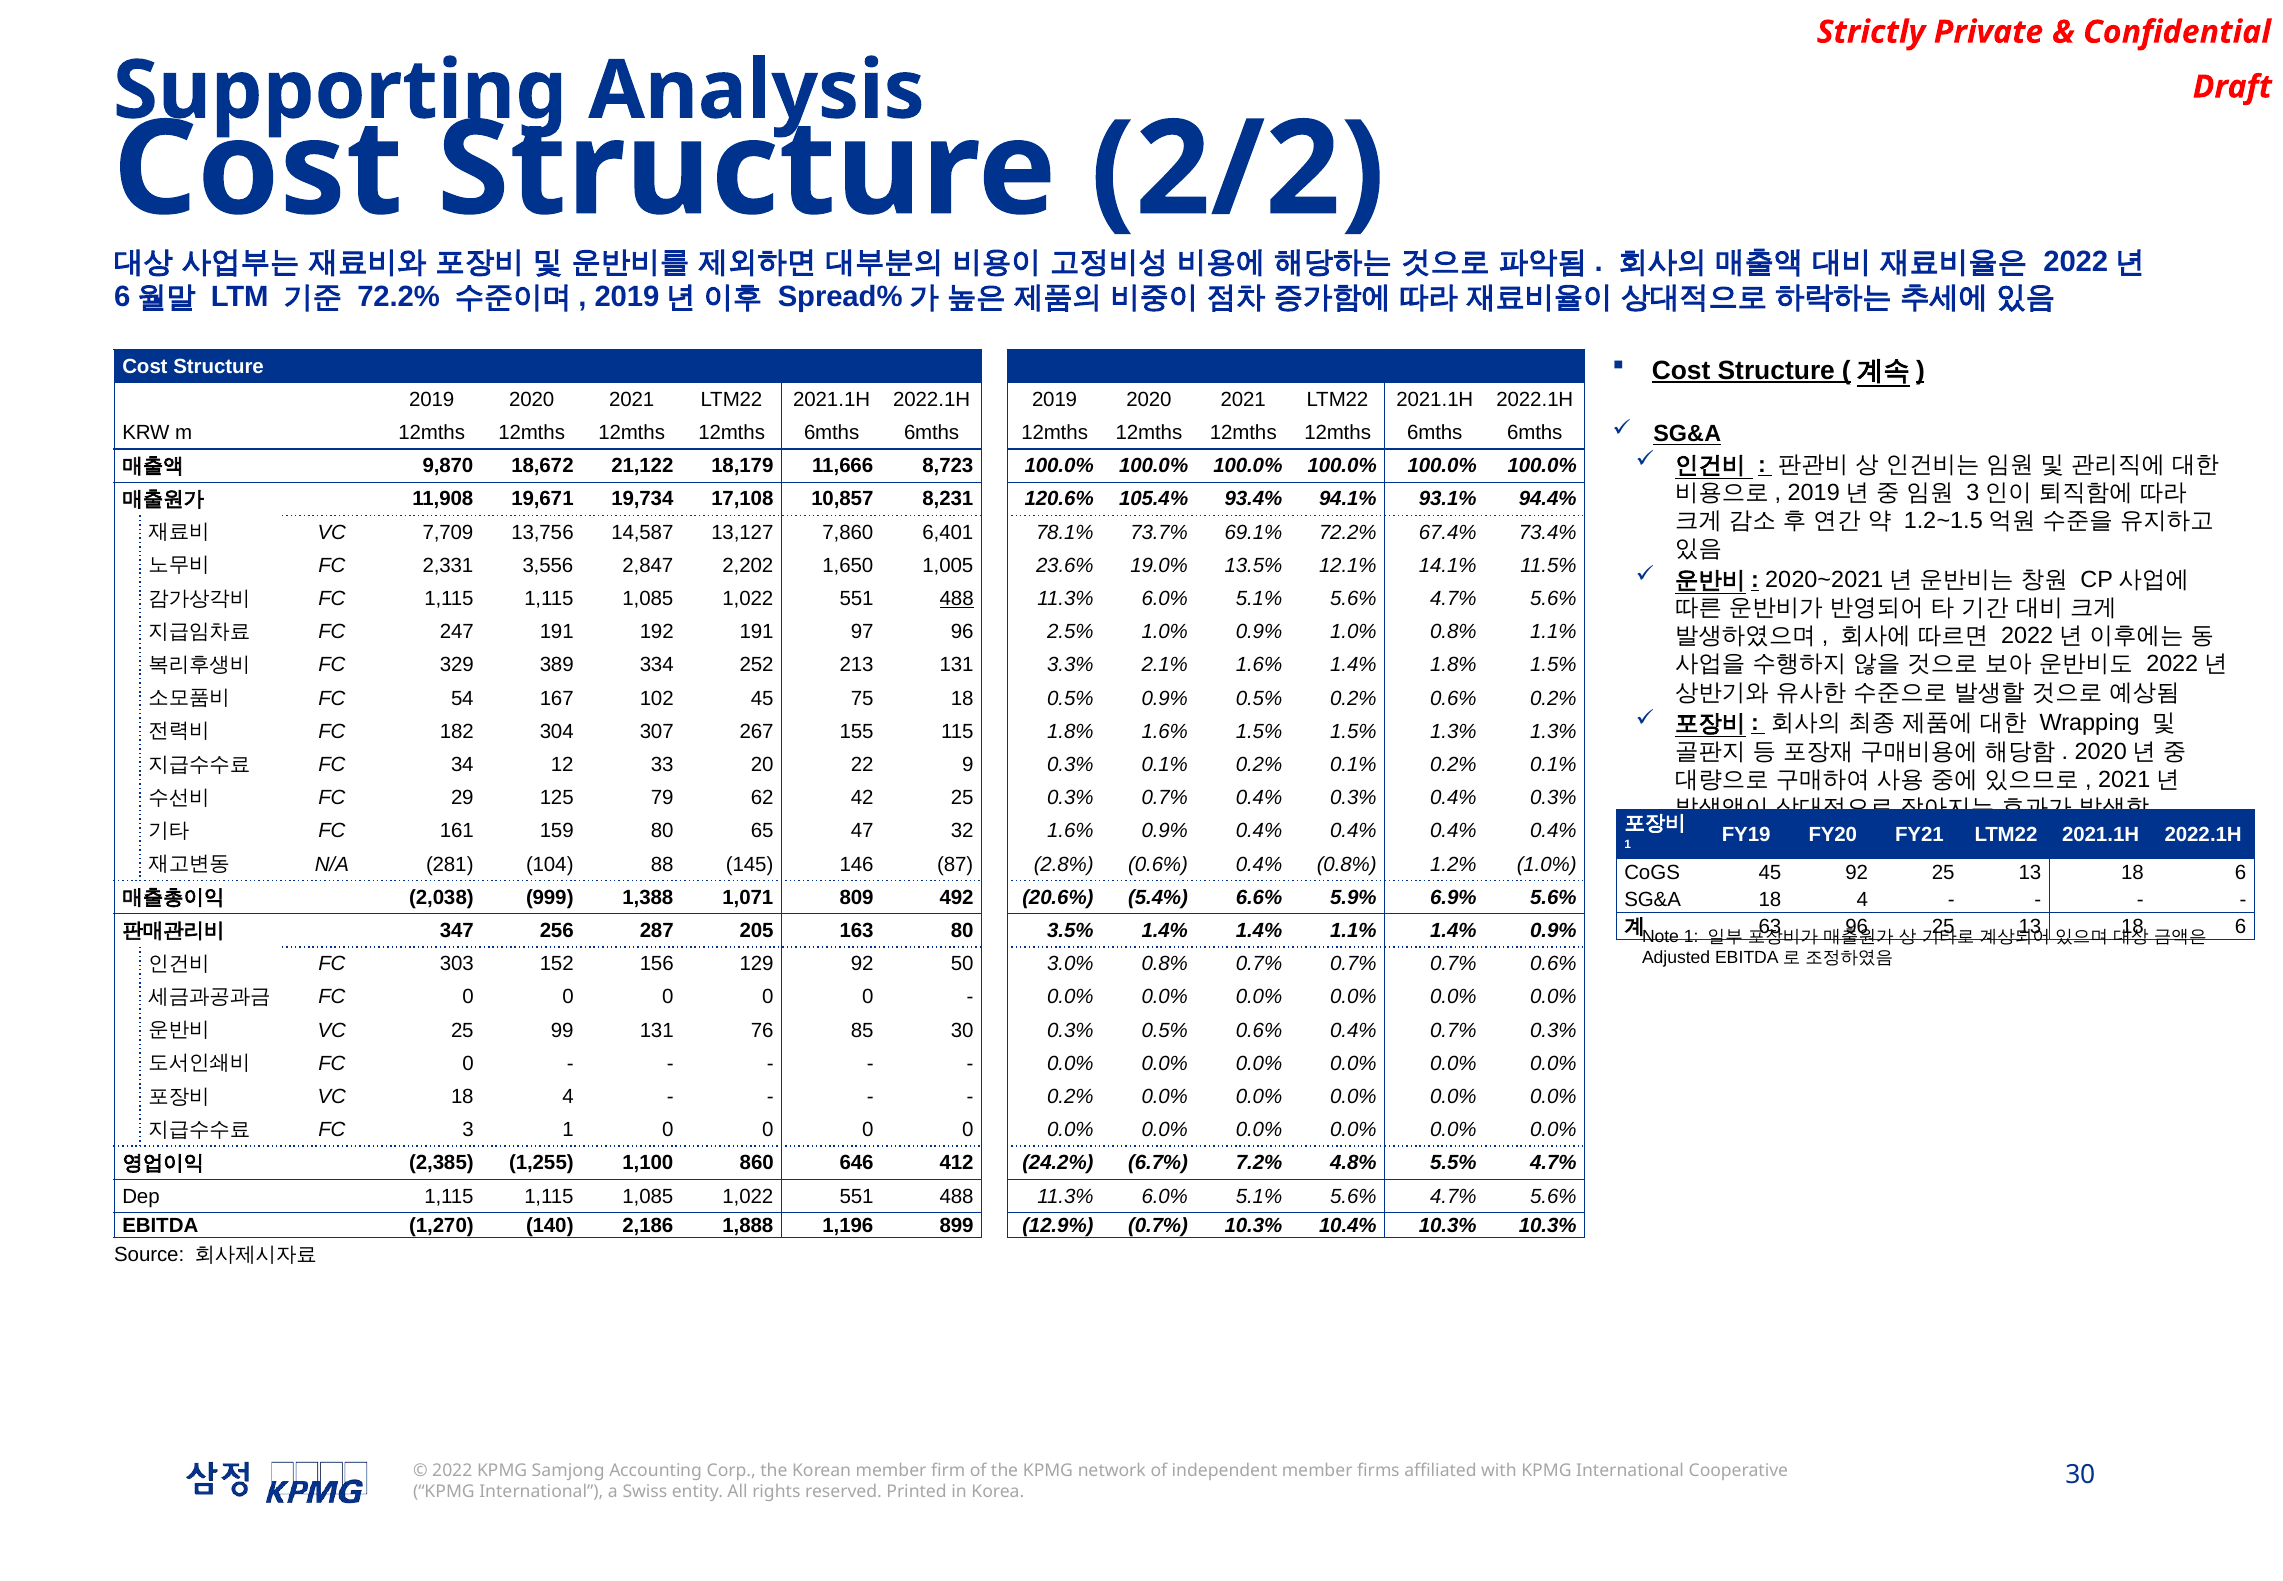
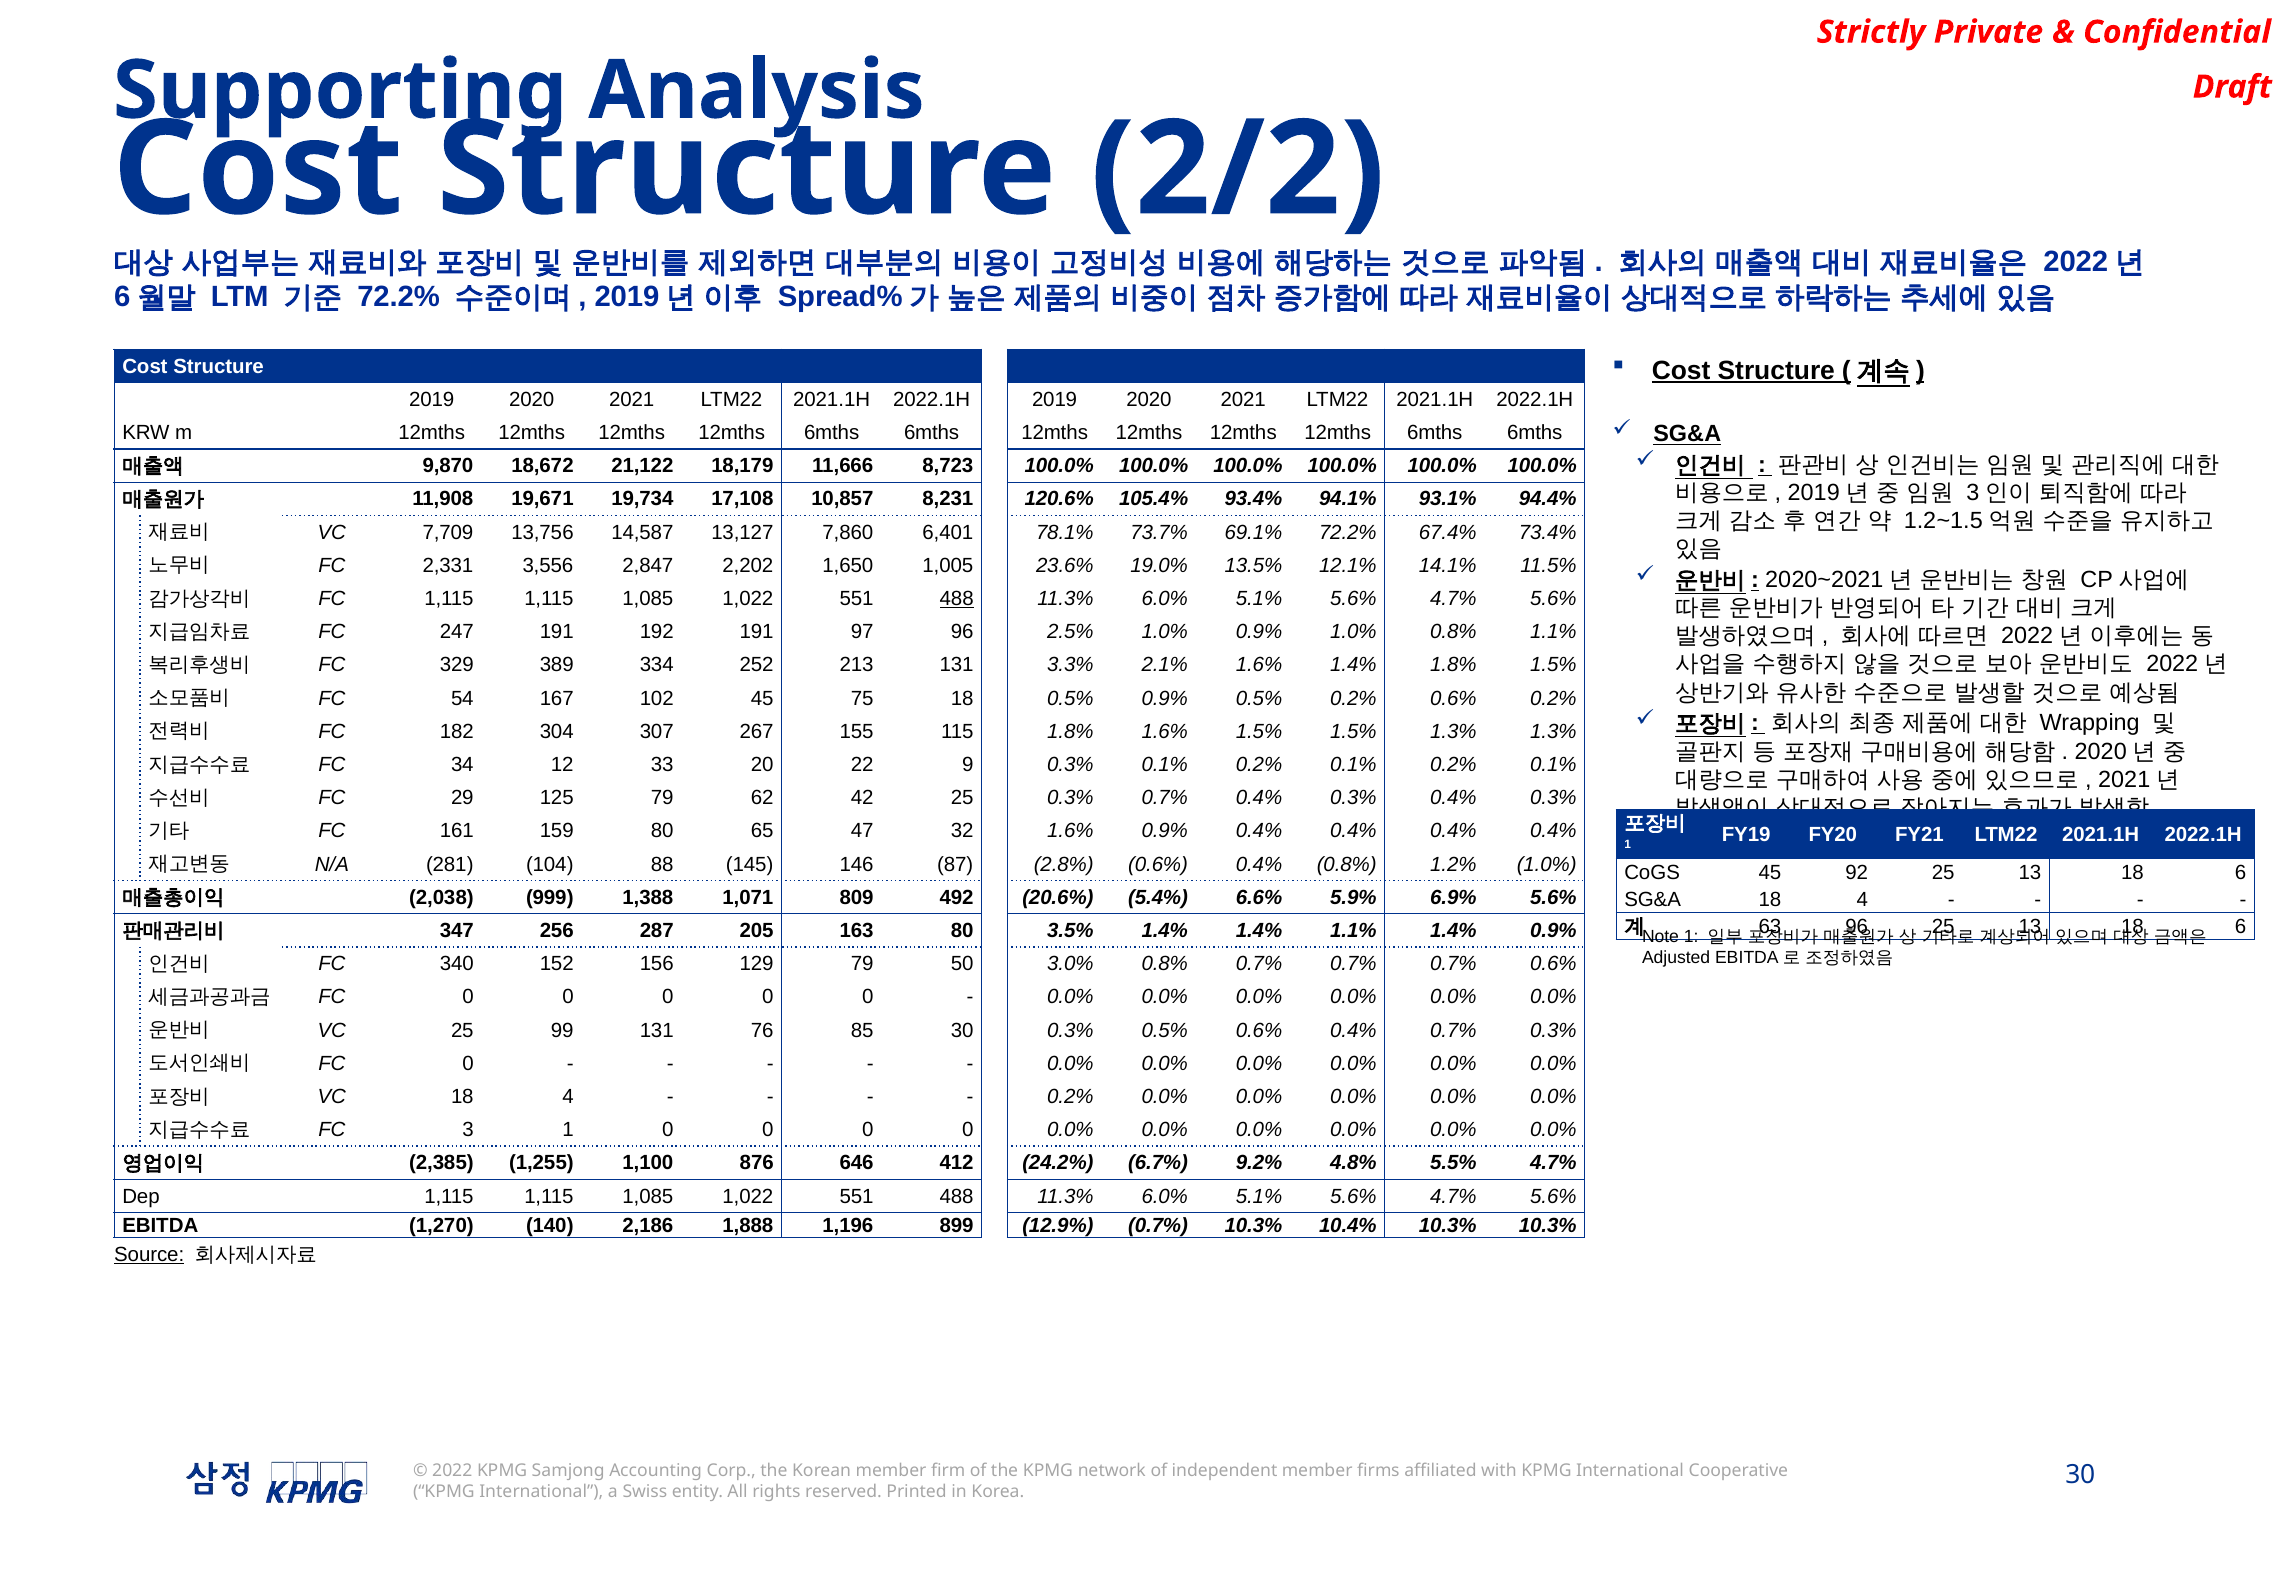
303: 303 -> 340 (457, 964)
129 92: 92 -> 79 (862, 964)
860: 860 -> 876 (757, 1163)
7.2%: 7.2% -> 9.2% (1259, 1163)
Source underline: none -> present (149, 1255)
